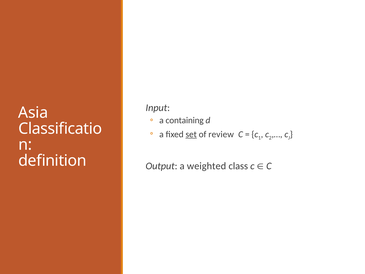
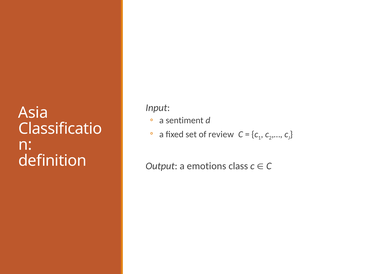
containing: containing -> sentiment (185, 120)
set underline: present -> none (191, 134)
weighted: weighted -> emotions (207, 166)
